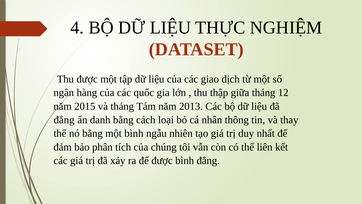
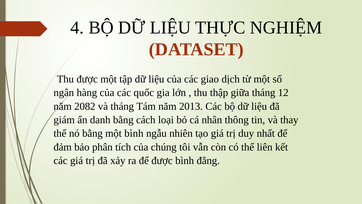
2015: 2015 -> 2082 (85, 106)
đẳng: đẳng -> giám (64, 120)
